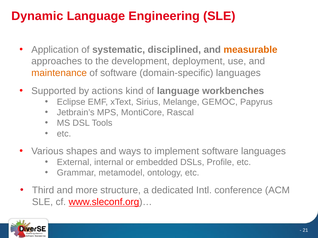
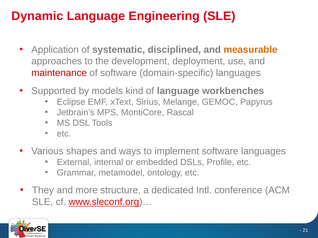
maintenance colour: orange -> red (59, 73)
actions: actions -> models (107, 91)
Third: Third -> They (43, 191)
